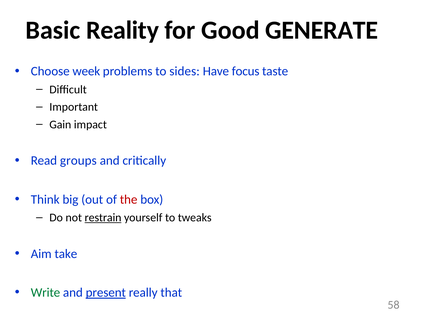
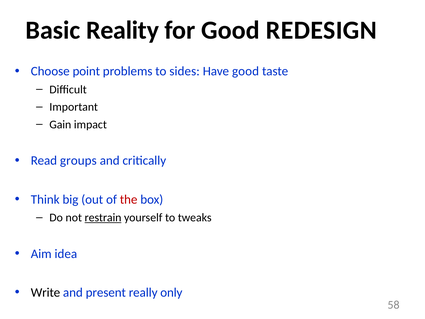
GENERATE: GENERATE -> REDESIGN (321, 30)
week: week -> point (86, 71)
Have focus: focus -> good (245, 71)
take: take -> idea (66, 254)
Write colour: green -> black (45, 292)
present underline: present -> none (106, 292)
that: that -> only (171, 292)
